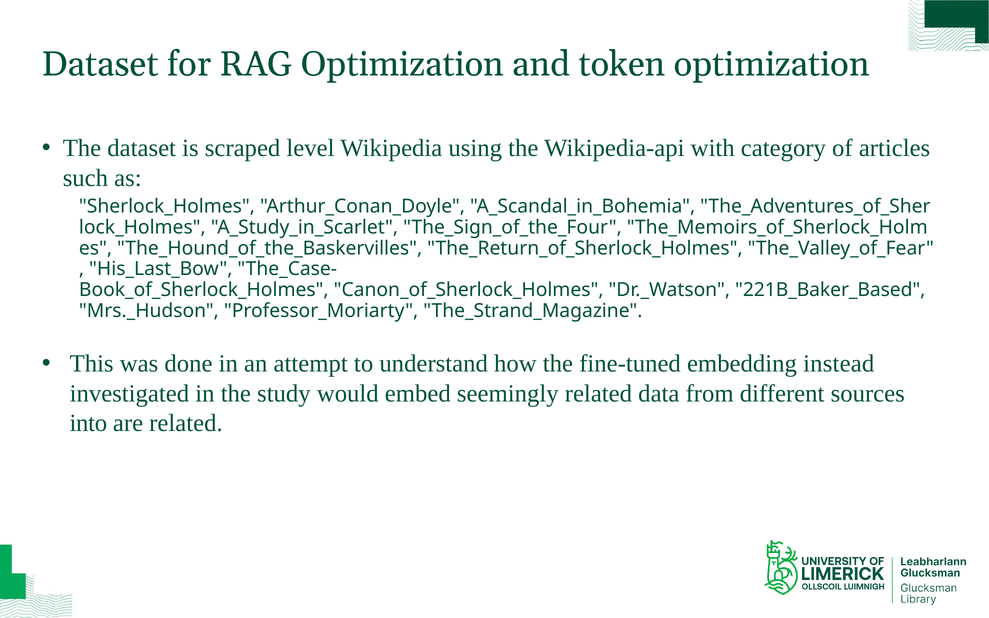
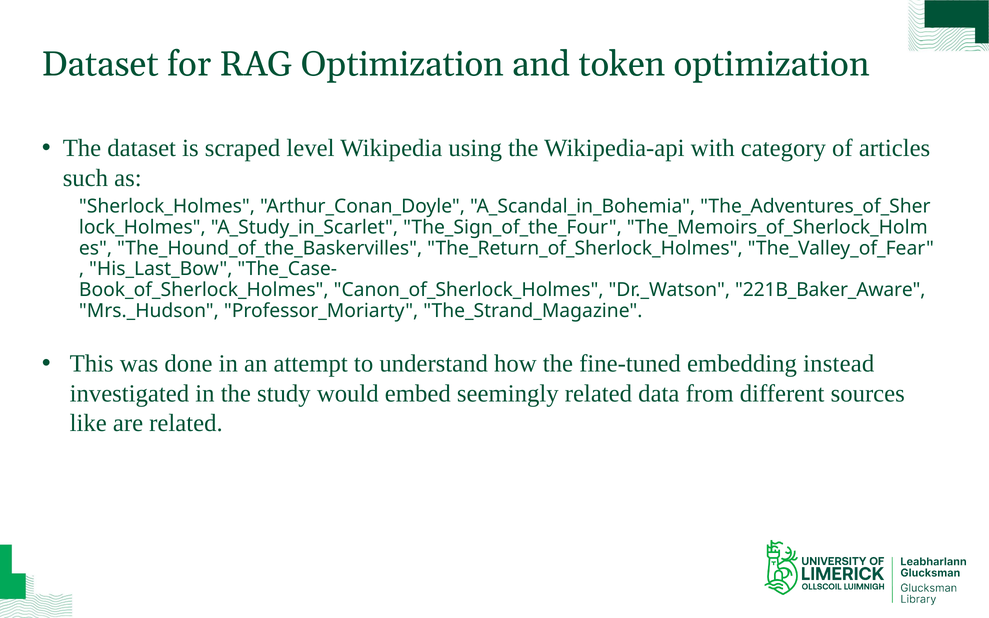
221B_Baker_Based: 221B_Baker_Based -> 221B_Baker_Aware (830, 290)
into: into -> like (88, 423)
